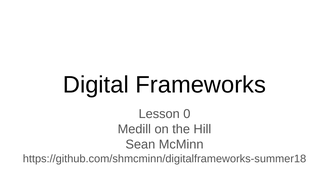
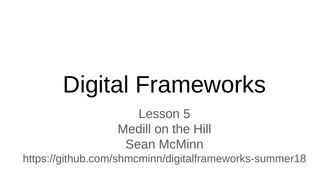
0: 0 -> 5 (187, 114)
